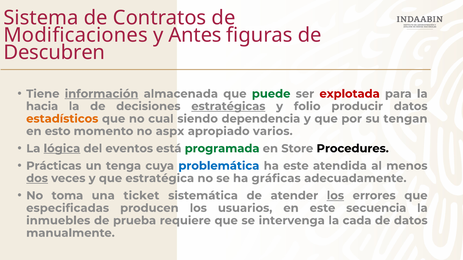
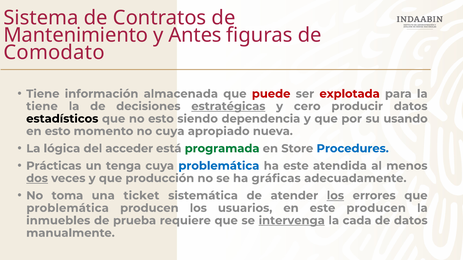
Modificaciones: Modificaciones -> Mantenimiento (76, 35)
Descubren: Descubren -> Comodato (54, 53)
información underline: present -> none (102, 94)
puede colour: green -> red (271, 94)
hacia: hacia -> tiene (42, 106)
folio: folio -> cero (307, 106)
estadísticos colour: orange -> black (62, 119)
no cual: cual -> esto (161, 119)
tengan: tengan -> usando (406, 119)
no aspx: aspx -> cuya (170, 131)
varios: varios -> nueva (273, 131)
lógica underline: present -> none (62, 149)
eventos: eventos -> acceder (129, 149)
Procedures colour: black -> blue (353, 149)
estratégica: estratégica -> producción (160, 179)
especificadas: especificadas -> problemática (68, 208)
este secuencia: secuencia -> producen (376, 208)
intervenga underline: none -> present (292, 221)
